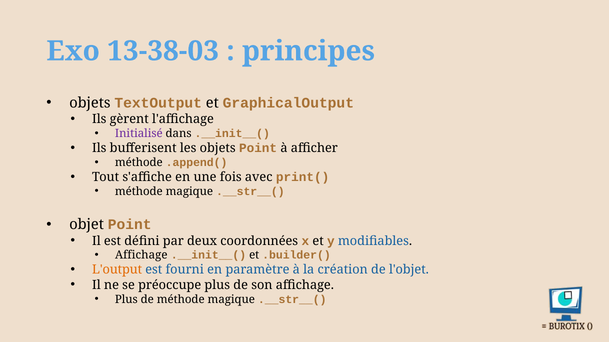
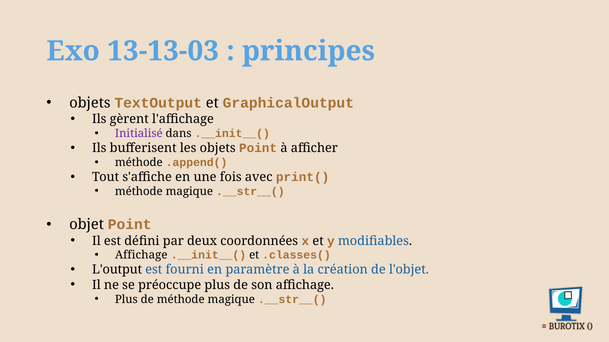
13-38-03: 13-38-03 -> 13-13-03 (163, 51)
.builder(: .builder( -> .classes( (296, 256)
L'output colour: orange -> black (117, 270)
